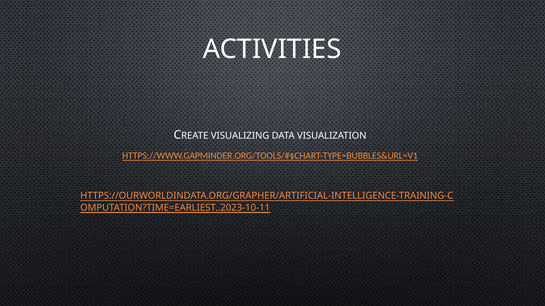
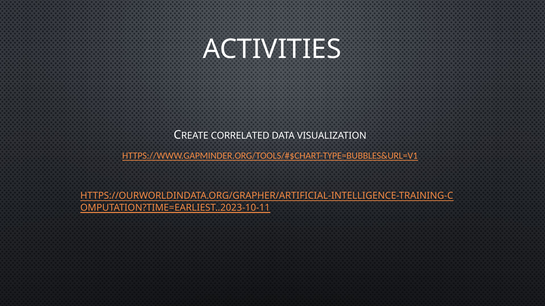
VISUALIZING: VISUALIZING -> CORRELATED (240, 136)
